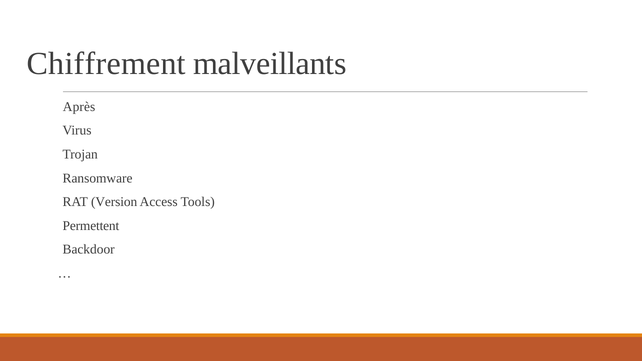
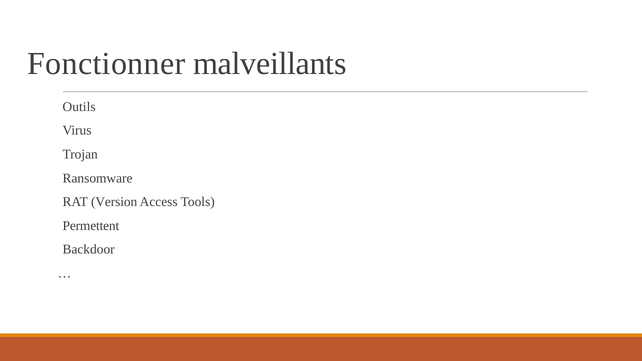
Chiffrement: Chiffrement -> Fonctionner (106, 64)
Après: Après -> Outils (79, 107)
